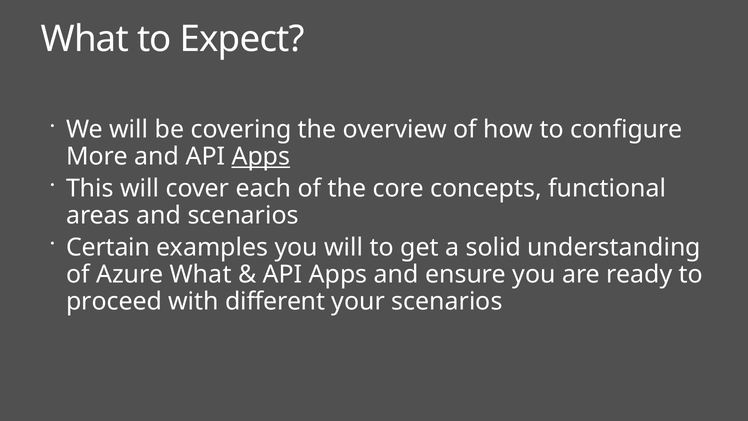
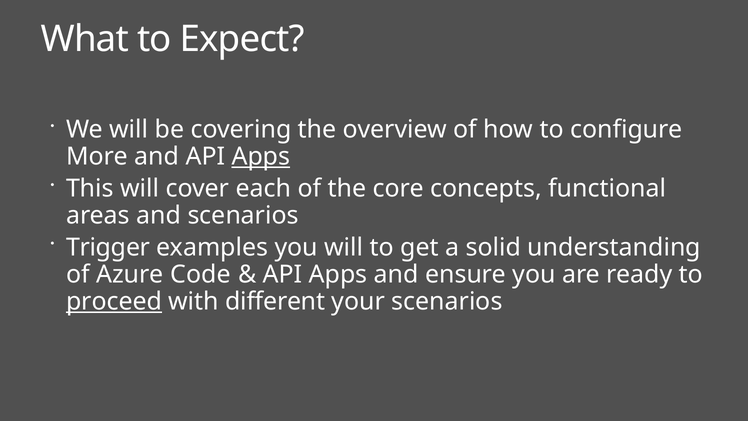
Certain: Certain -> Trigger (108, 247)
Azure What: What -> Code (201, 274)
proceed underline: none -> present (114, 301)
